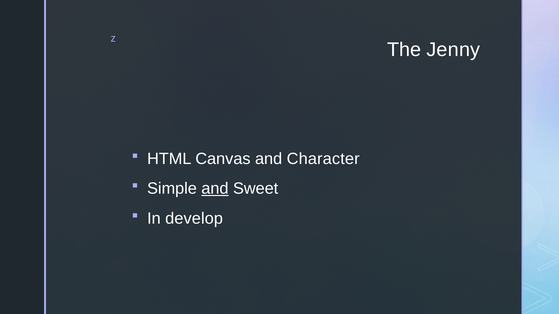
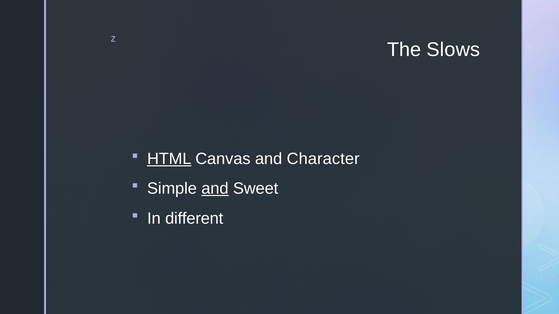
Jenny: Jenny -> Slows (453, 50)
HTML underline: none -> present (169, 159)
develop: develop -> different (194, 219)
